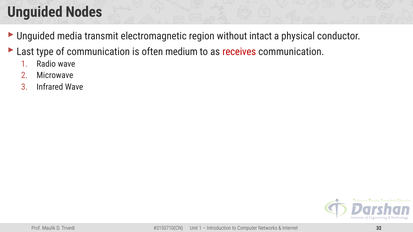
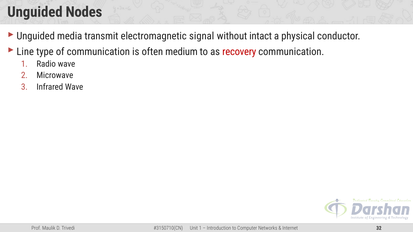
region: region -> signal (202, 36)
Last: Last -> Line (25, 52)
receives: receives -> recovery (239, 52)
